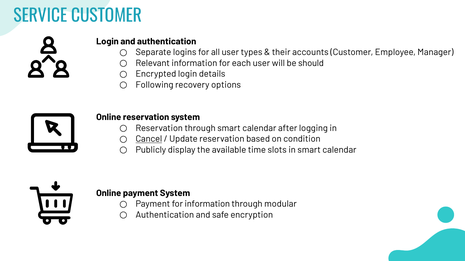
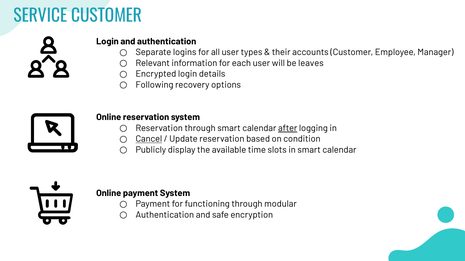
should: should -> leaves (311, 63)
after underline: none -> present (288, 128)
for information: information -> functioning (207, 204)
